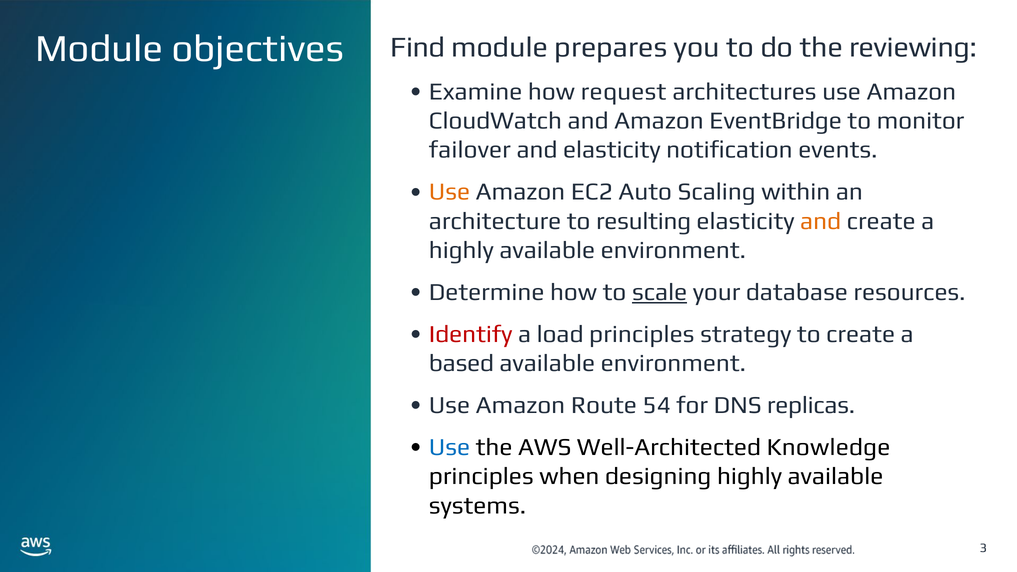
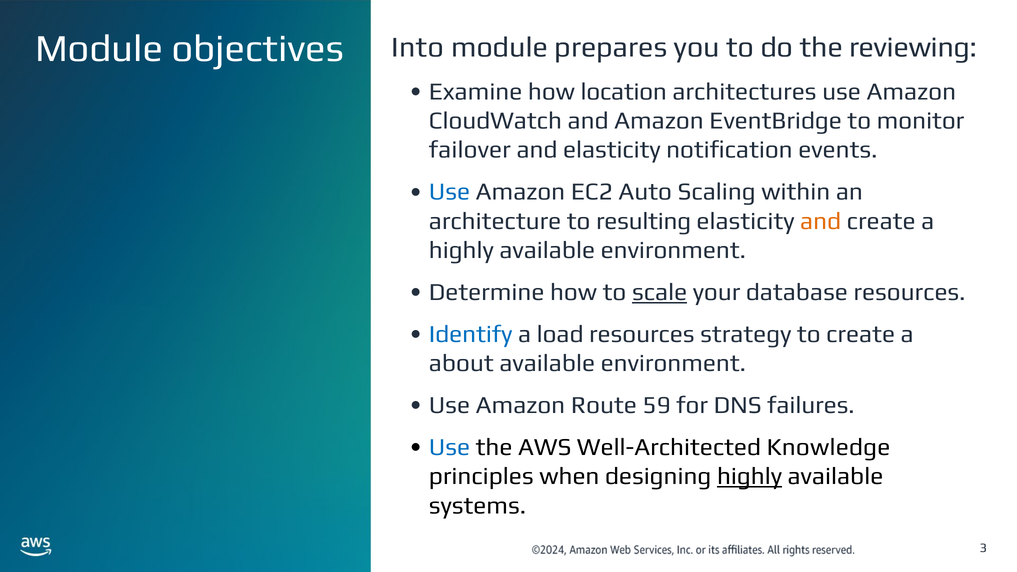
Find: Find -> Into (418, 47)
request: request -> location (624, 92)
Use colour: orange -> blue (449, 192)
Identify colour: red -> blue (471, 334)
load principles: principles -> resources (642, 334)
based: based -> about (461, 363)
54: 54 -> 59 (657, 405)
replicas: replicas -> failures (811, 405)
highly underline: none -> present (749, 476)
